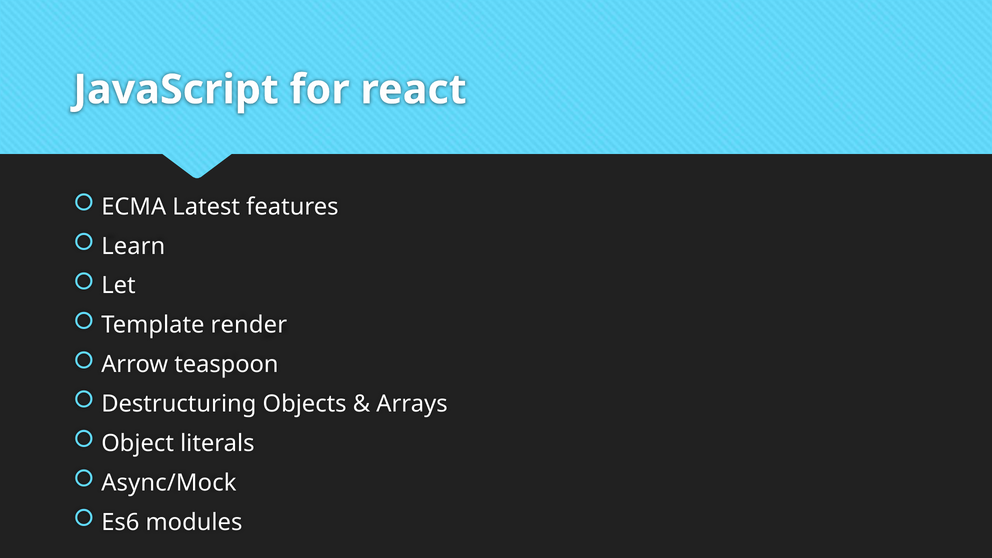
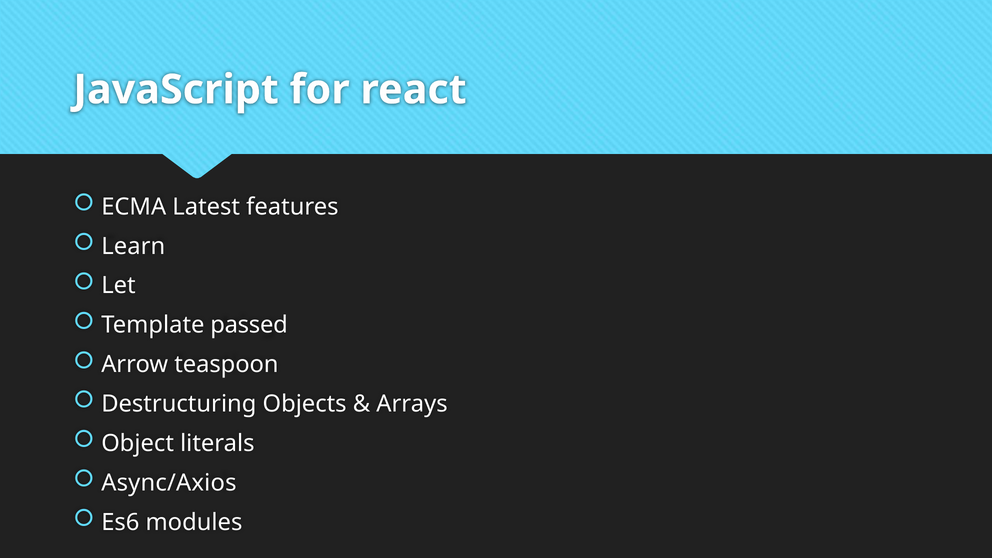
render: render -> passed (249, 325)
Async/Mock: Async/Mock -> Async/Axios (169, 483)
